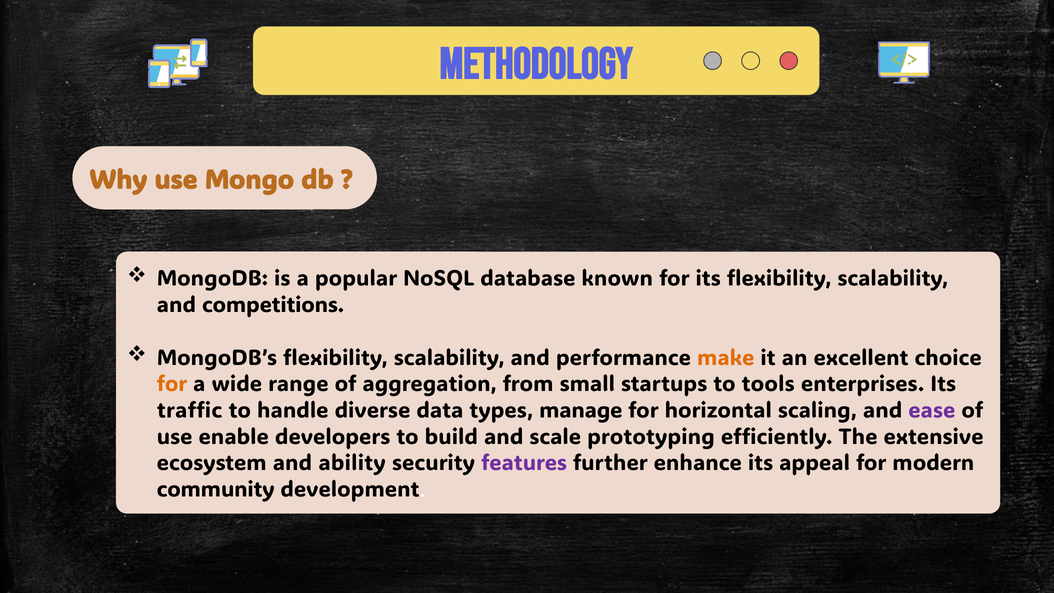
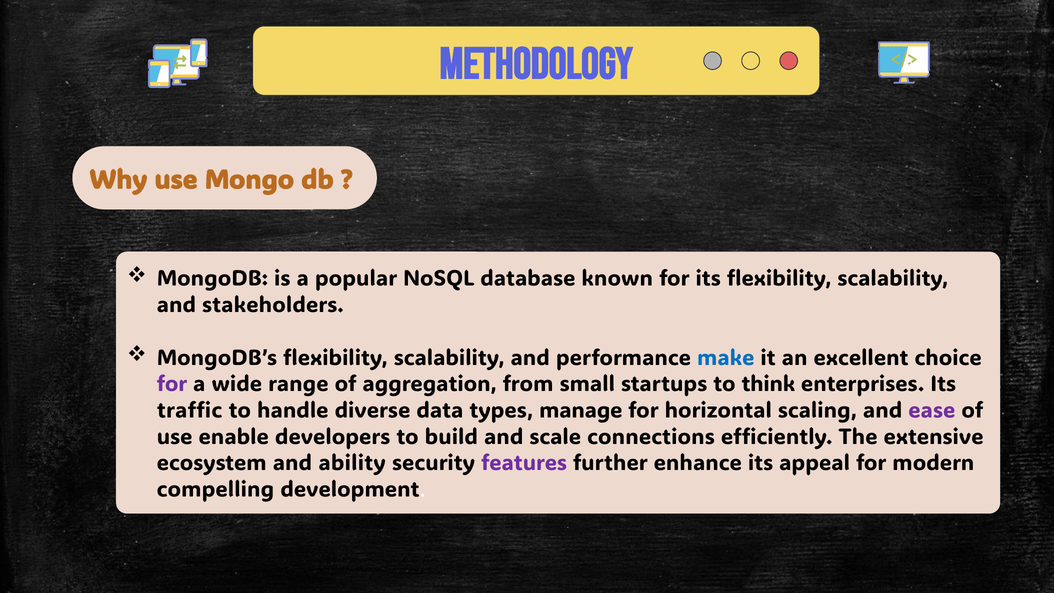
competitions: competitions -> stakeholders (273, 305)
make colour: orange -> blue (726, 358)
for colour: orange -> purple (172, 384)
tools: tools -> think (768, 384)
prototyping: prototyping -> connections (651, 437)
community: community -> compelling (215, 490)
